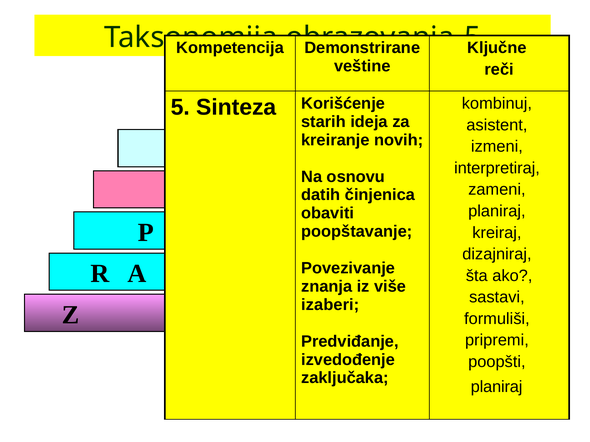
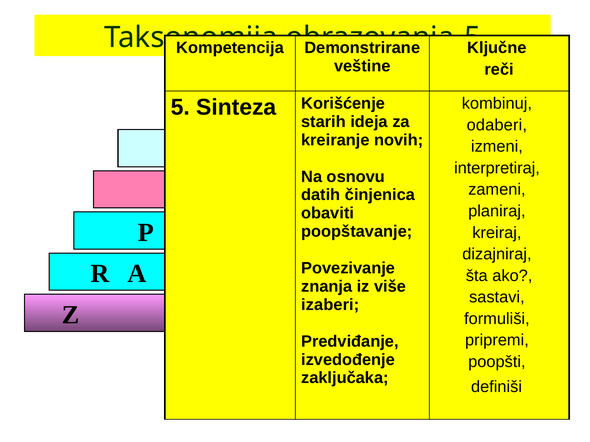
asistent: asistent -> odaberi (497, 125)
planiraj: planiraj -> definiši (496, 387)
